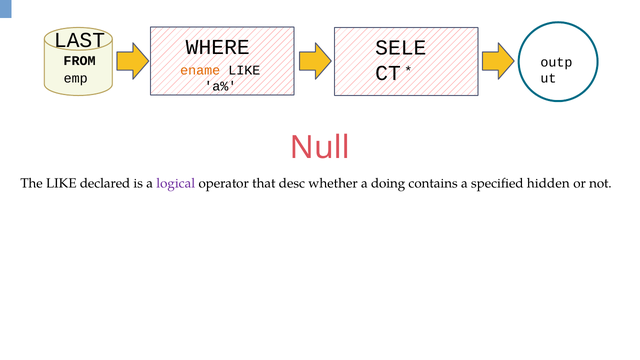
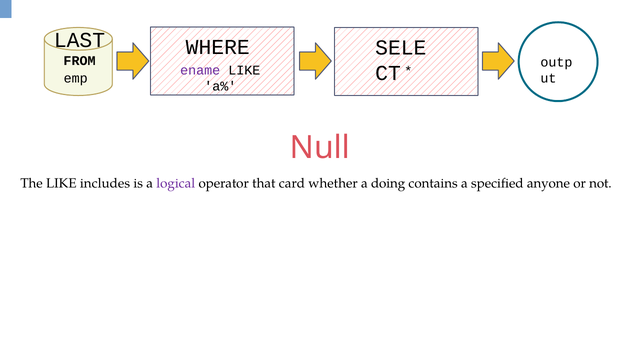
ename colour: orange -> purple (200, 70)
declared: declared -> includes (105, 183)
desc: desc -> card (292, 183)
hidden: hidden -> anyone (548, 183)
